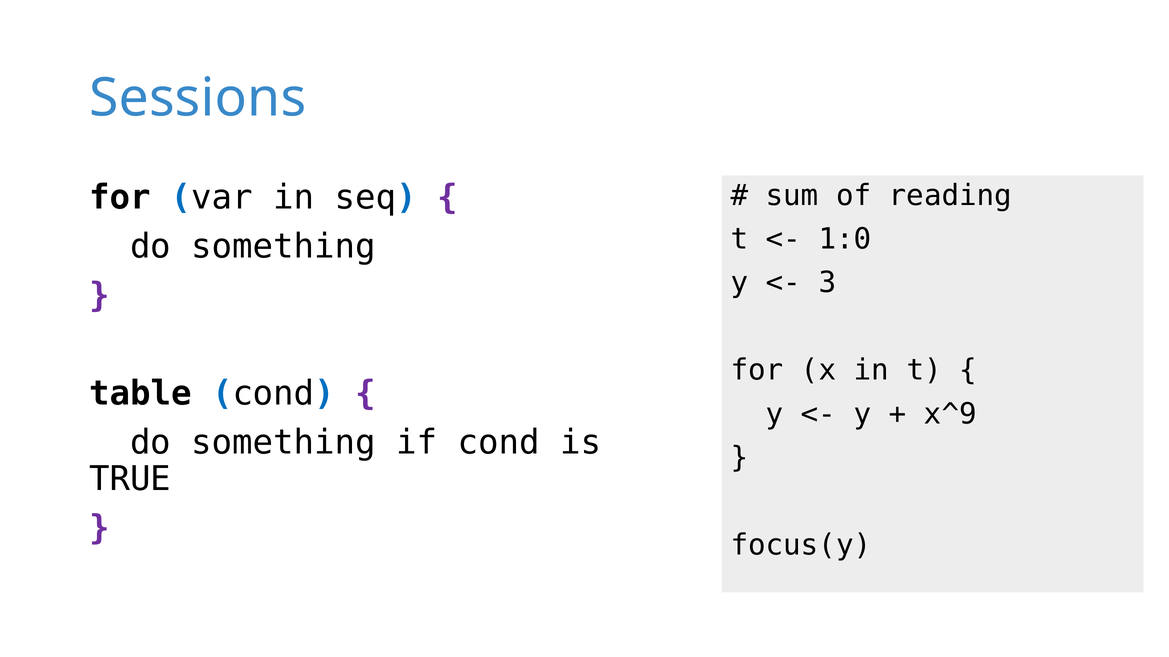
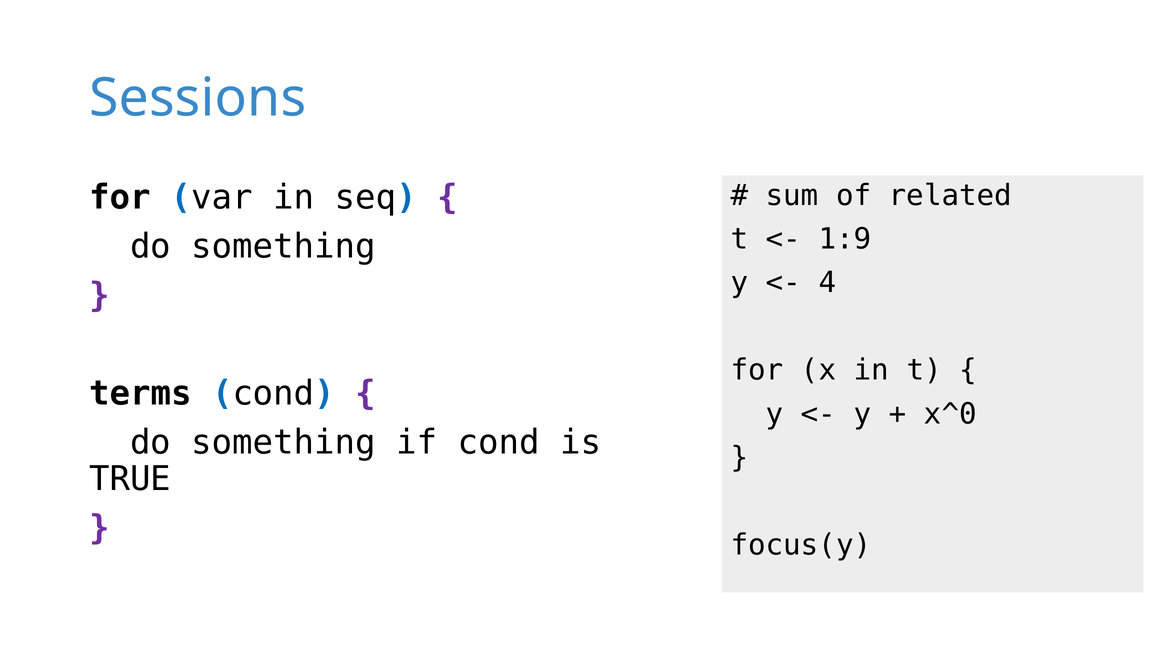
reading: reading -> related (950, 196)
1:0: 1:0 -> 1:9 (845, 239)
3: 3 -> 4 (827, 283)
table: table -> terms (140, 394)
x^9: x^9 -> x^0 (950, 414)
